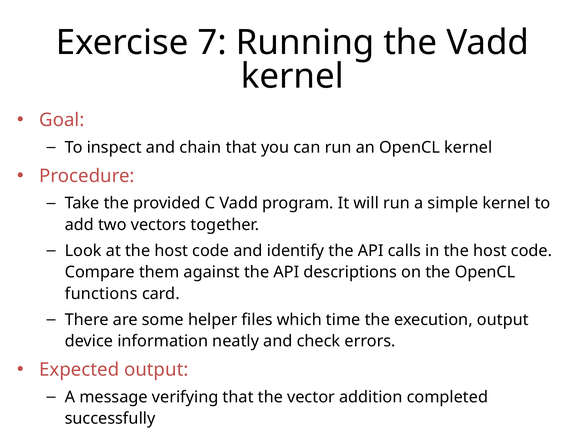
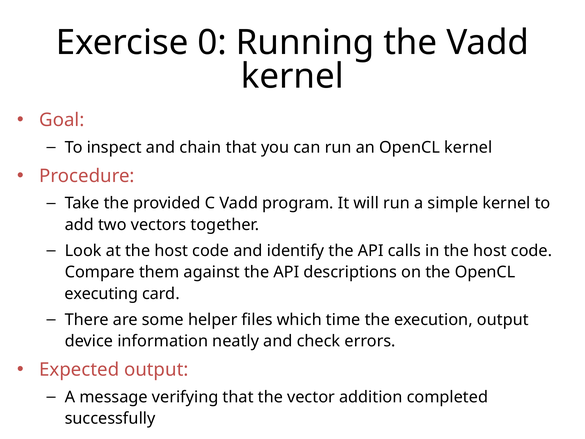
7: 7 -> 0 (212, 43)
functions: functions -> executing (101, 293)
